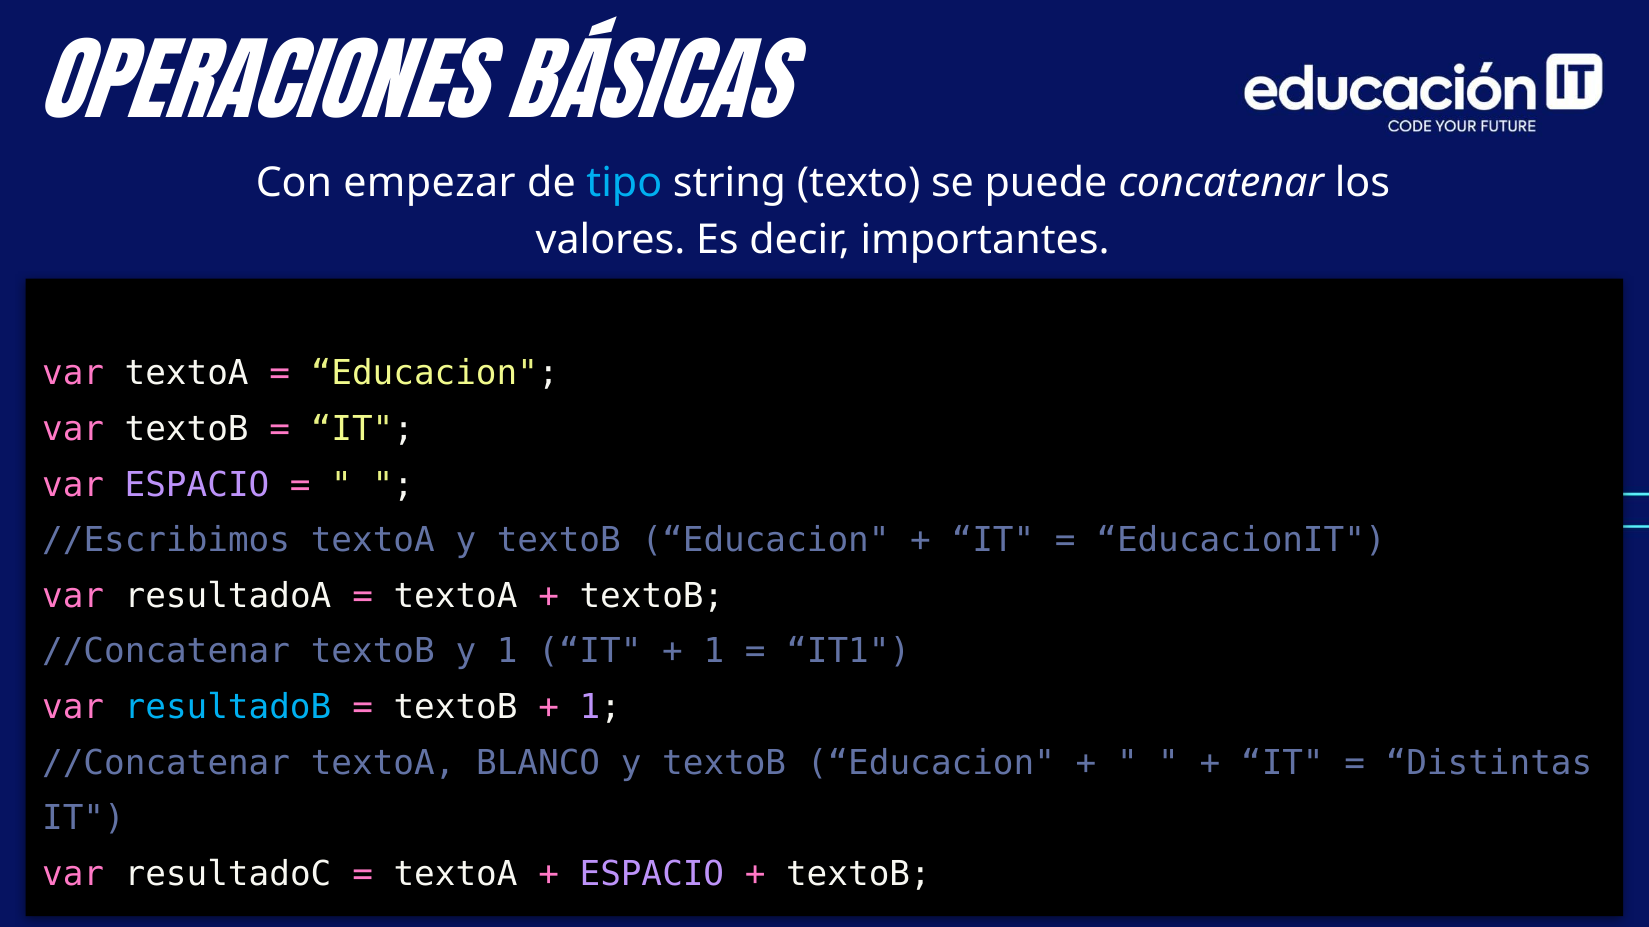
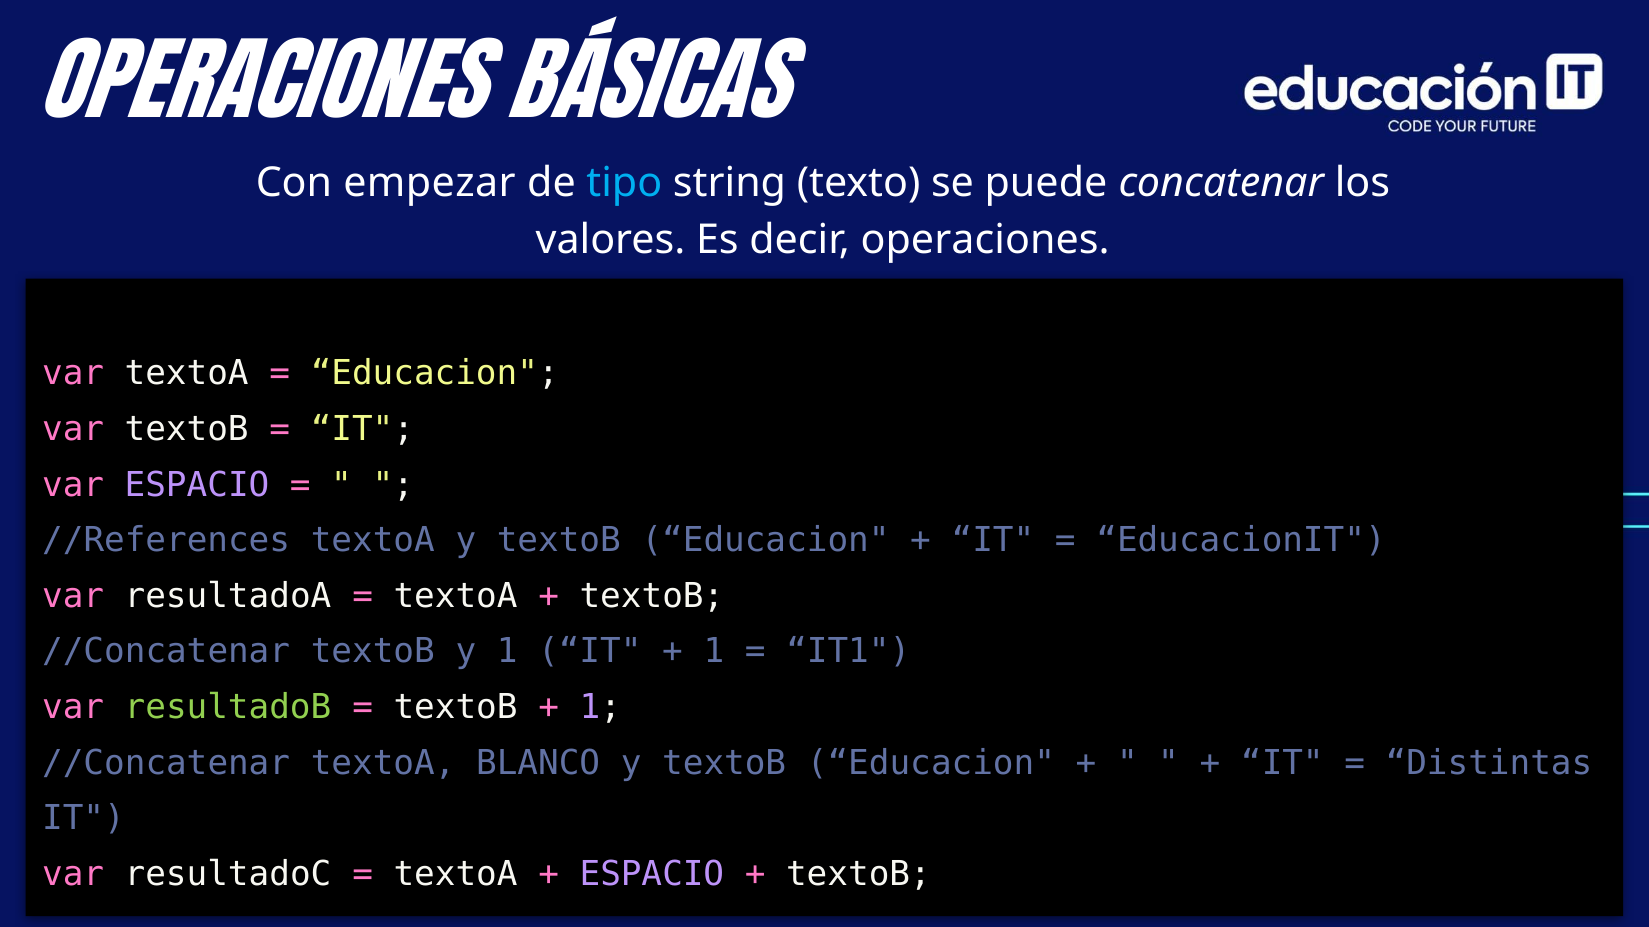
decir importantes: importantes -> operaciones (985, 240)
//Escribimos: //Escribimos -> //References (166, 541)
resultadoB colour: light blue -> light green (228, 708)
